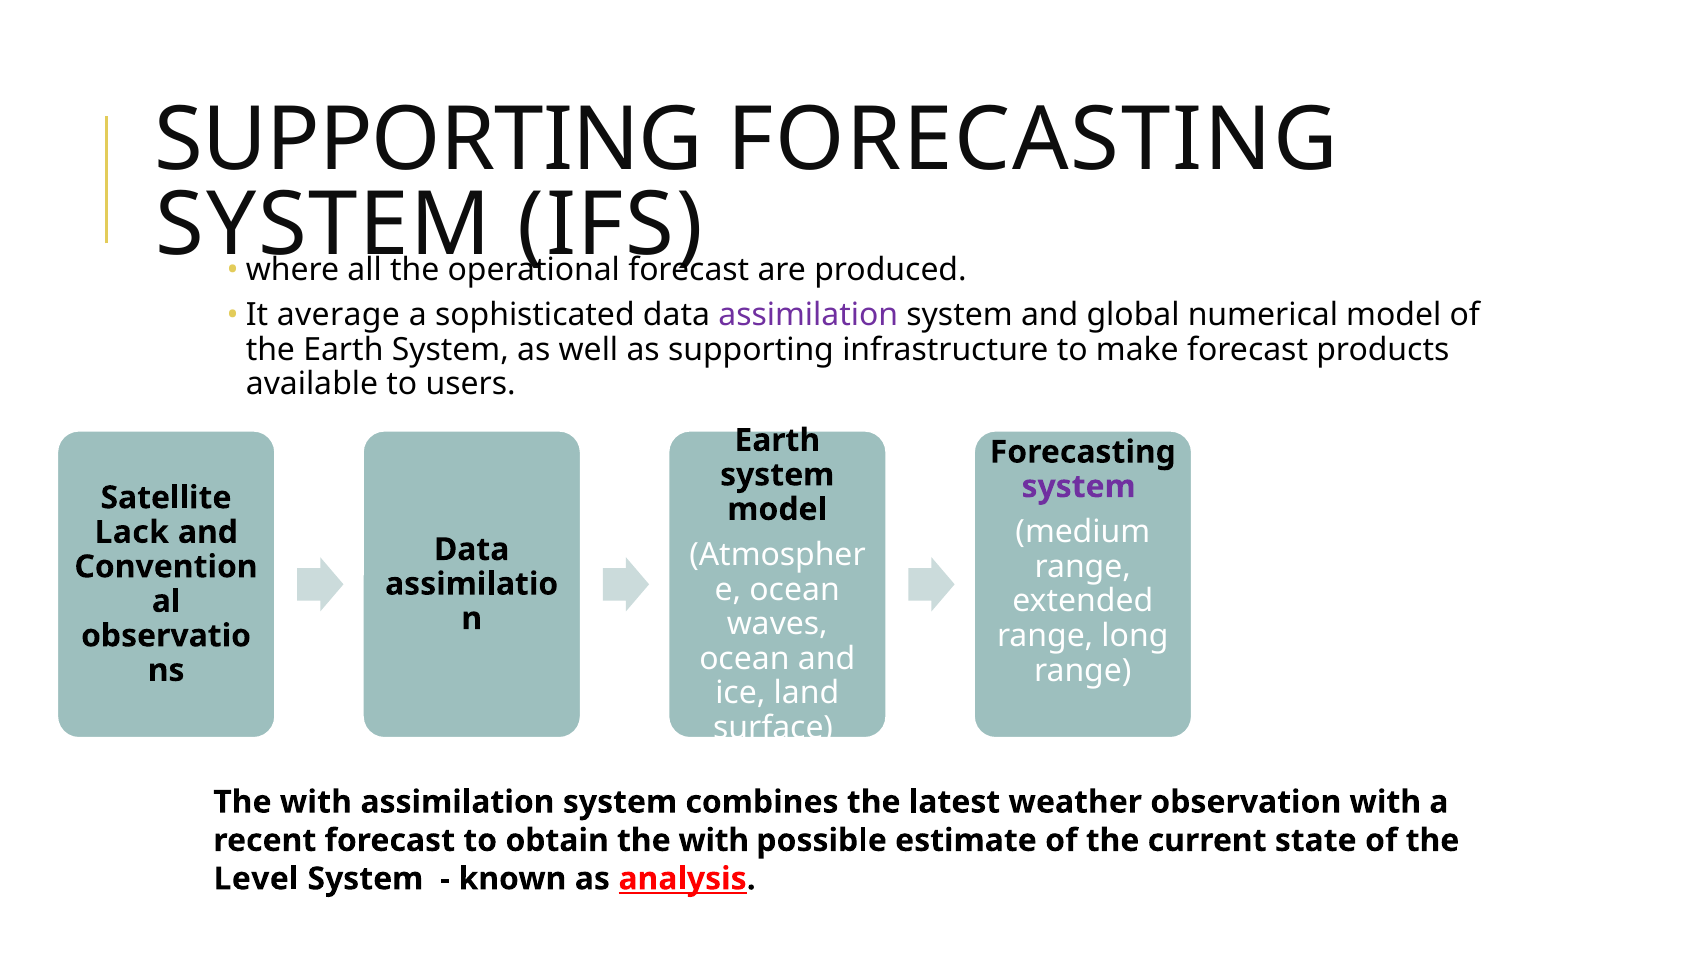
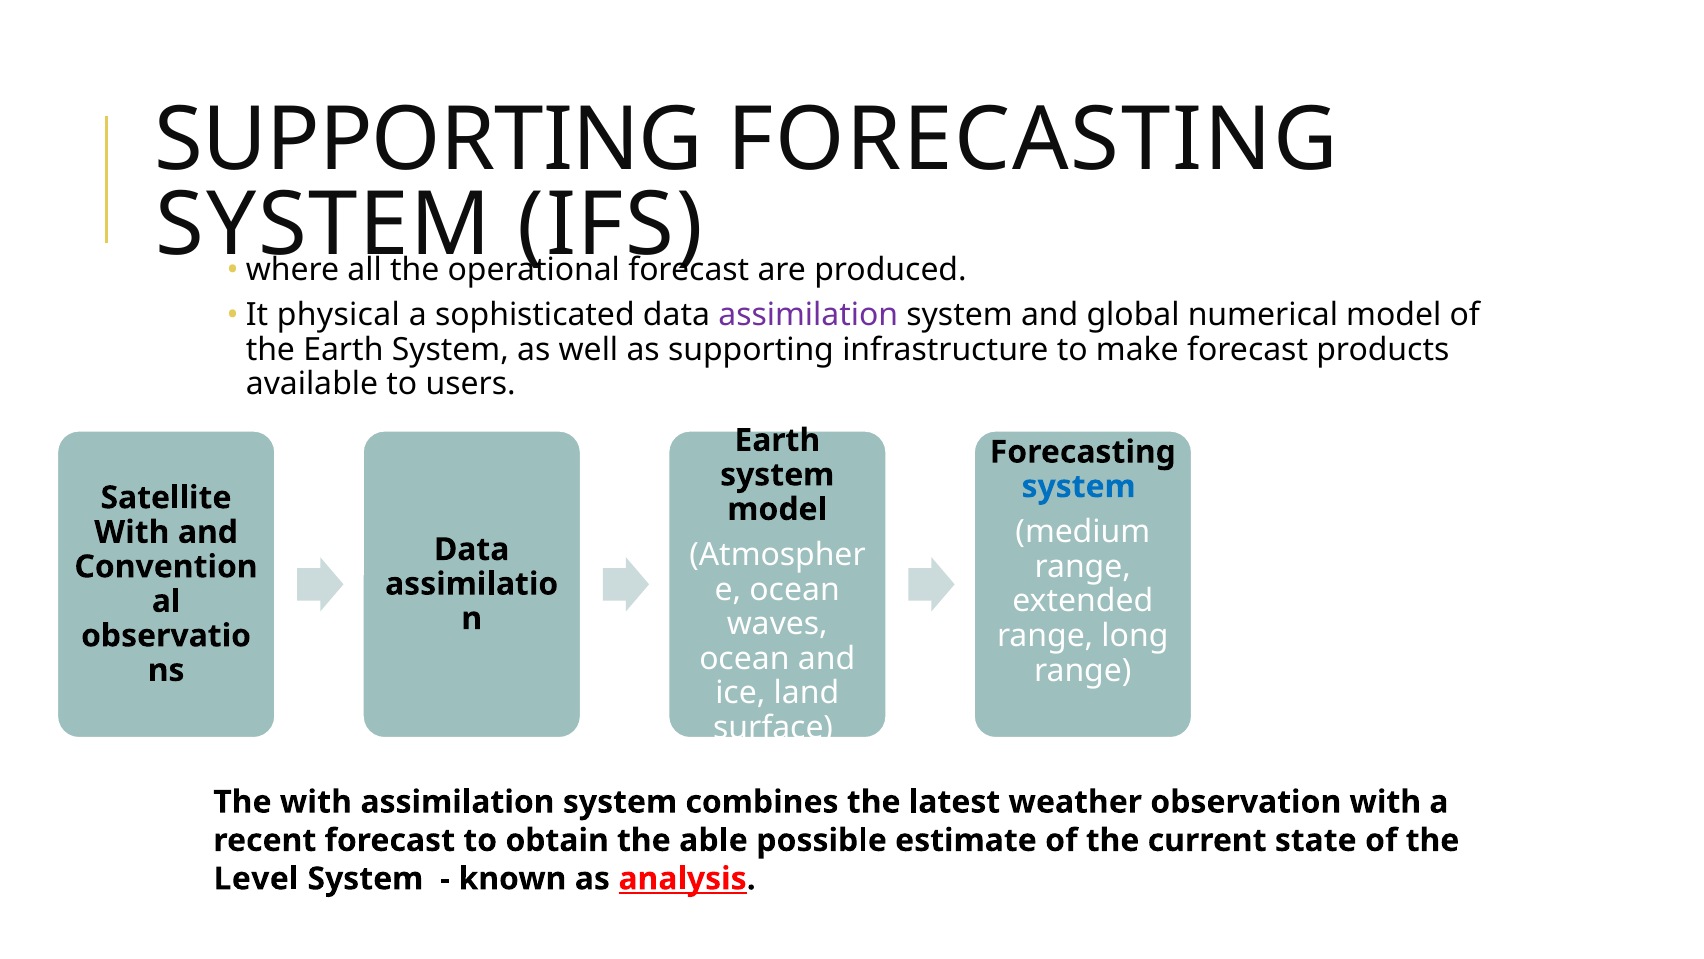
average: average -> physical (338, 315)
system colour: purple -> blue (1079, 486)
Lack: Lack -> With (132, 532)
obtain the with: with -> able (713, 840)
